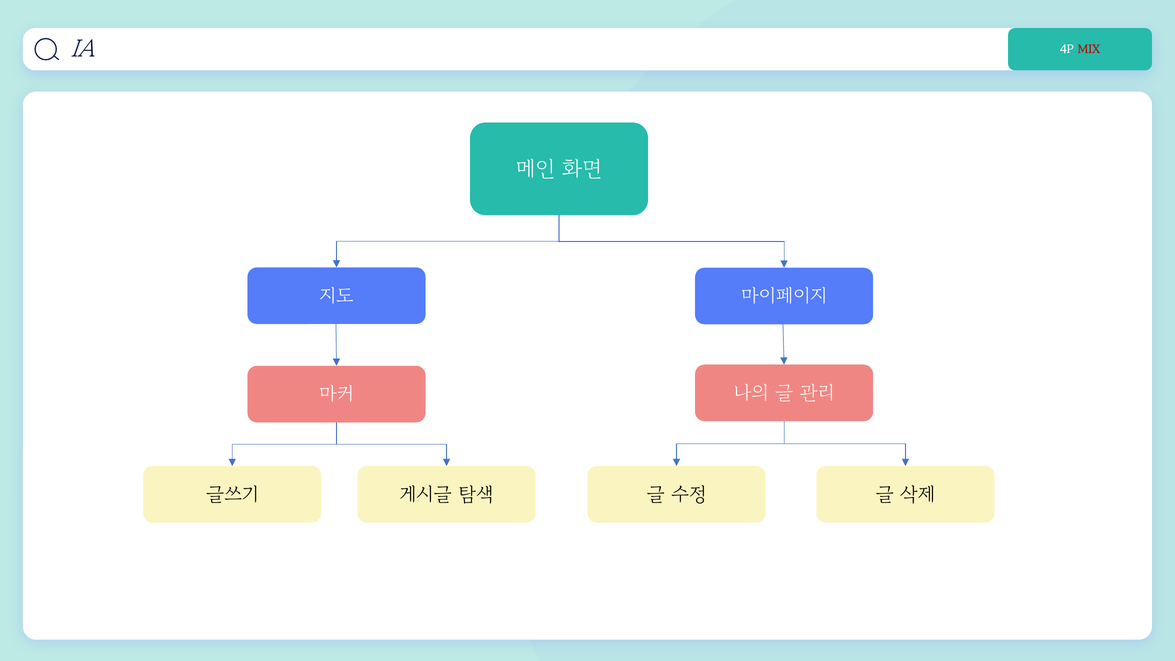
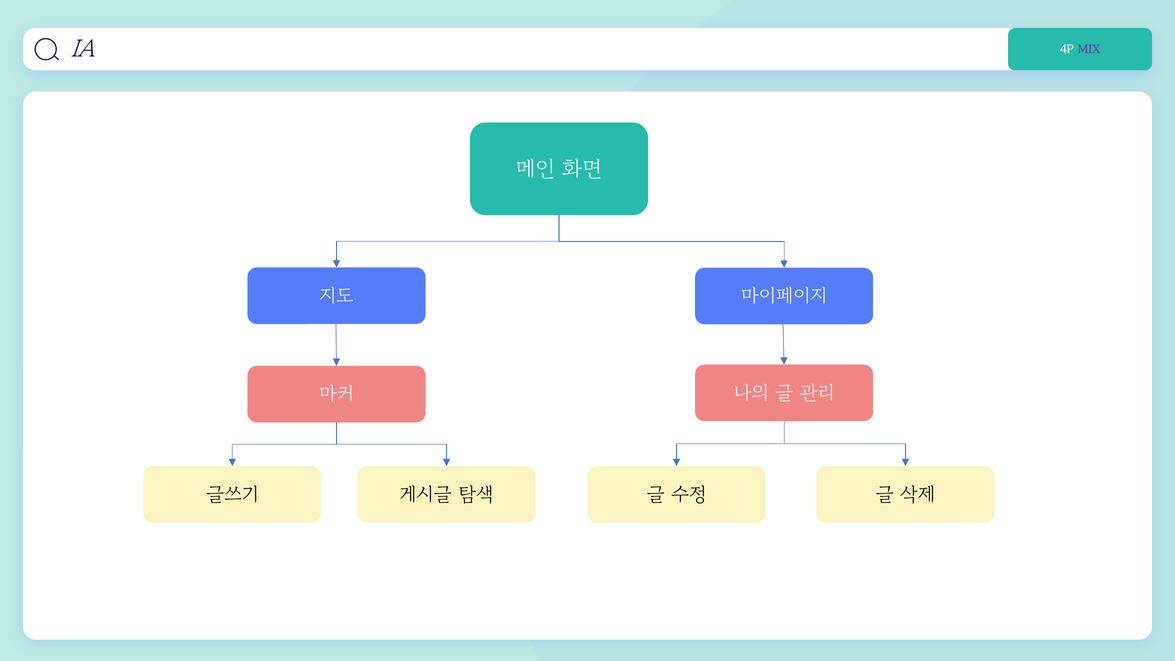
MIX colour: red -> purple (1089, 50)
